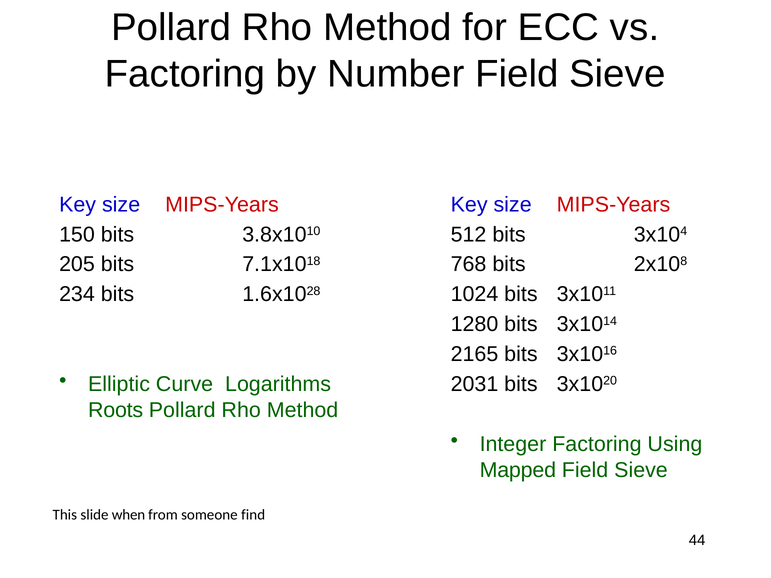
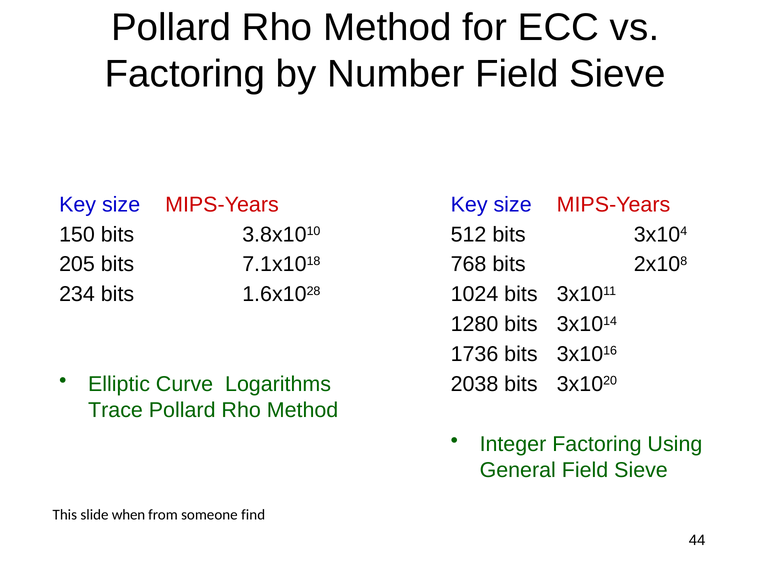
2165: 2165 -> 1736 (475, 355)
2031: 2031 -> 2038 (475, 384)
Roots: Roots -> Trace (115, 410)
Mapped: Mapped -> General (518, 470)
